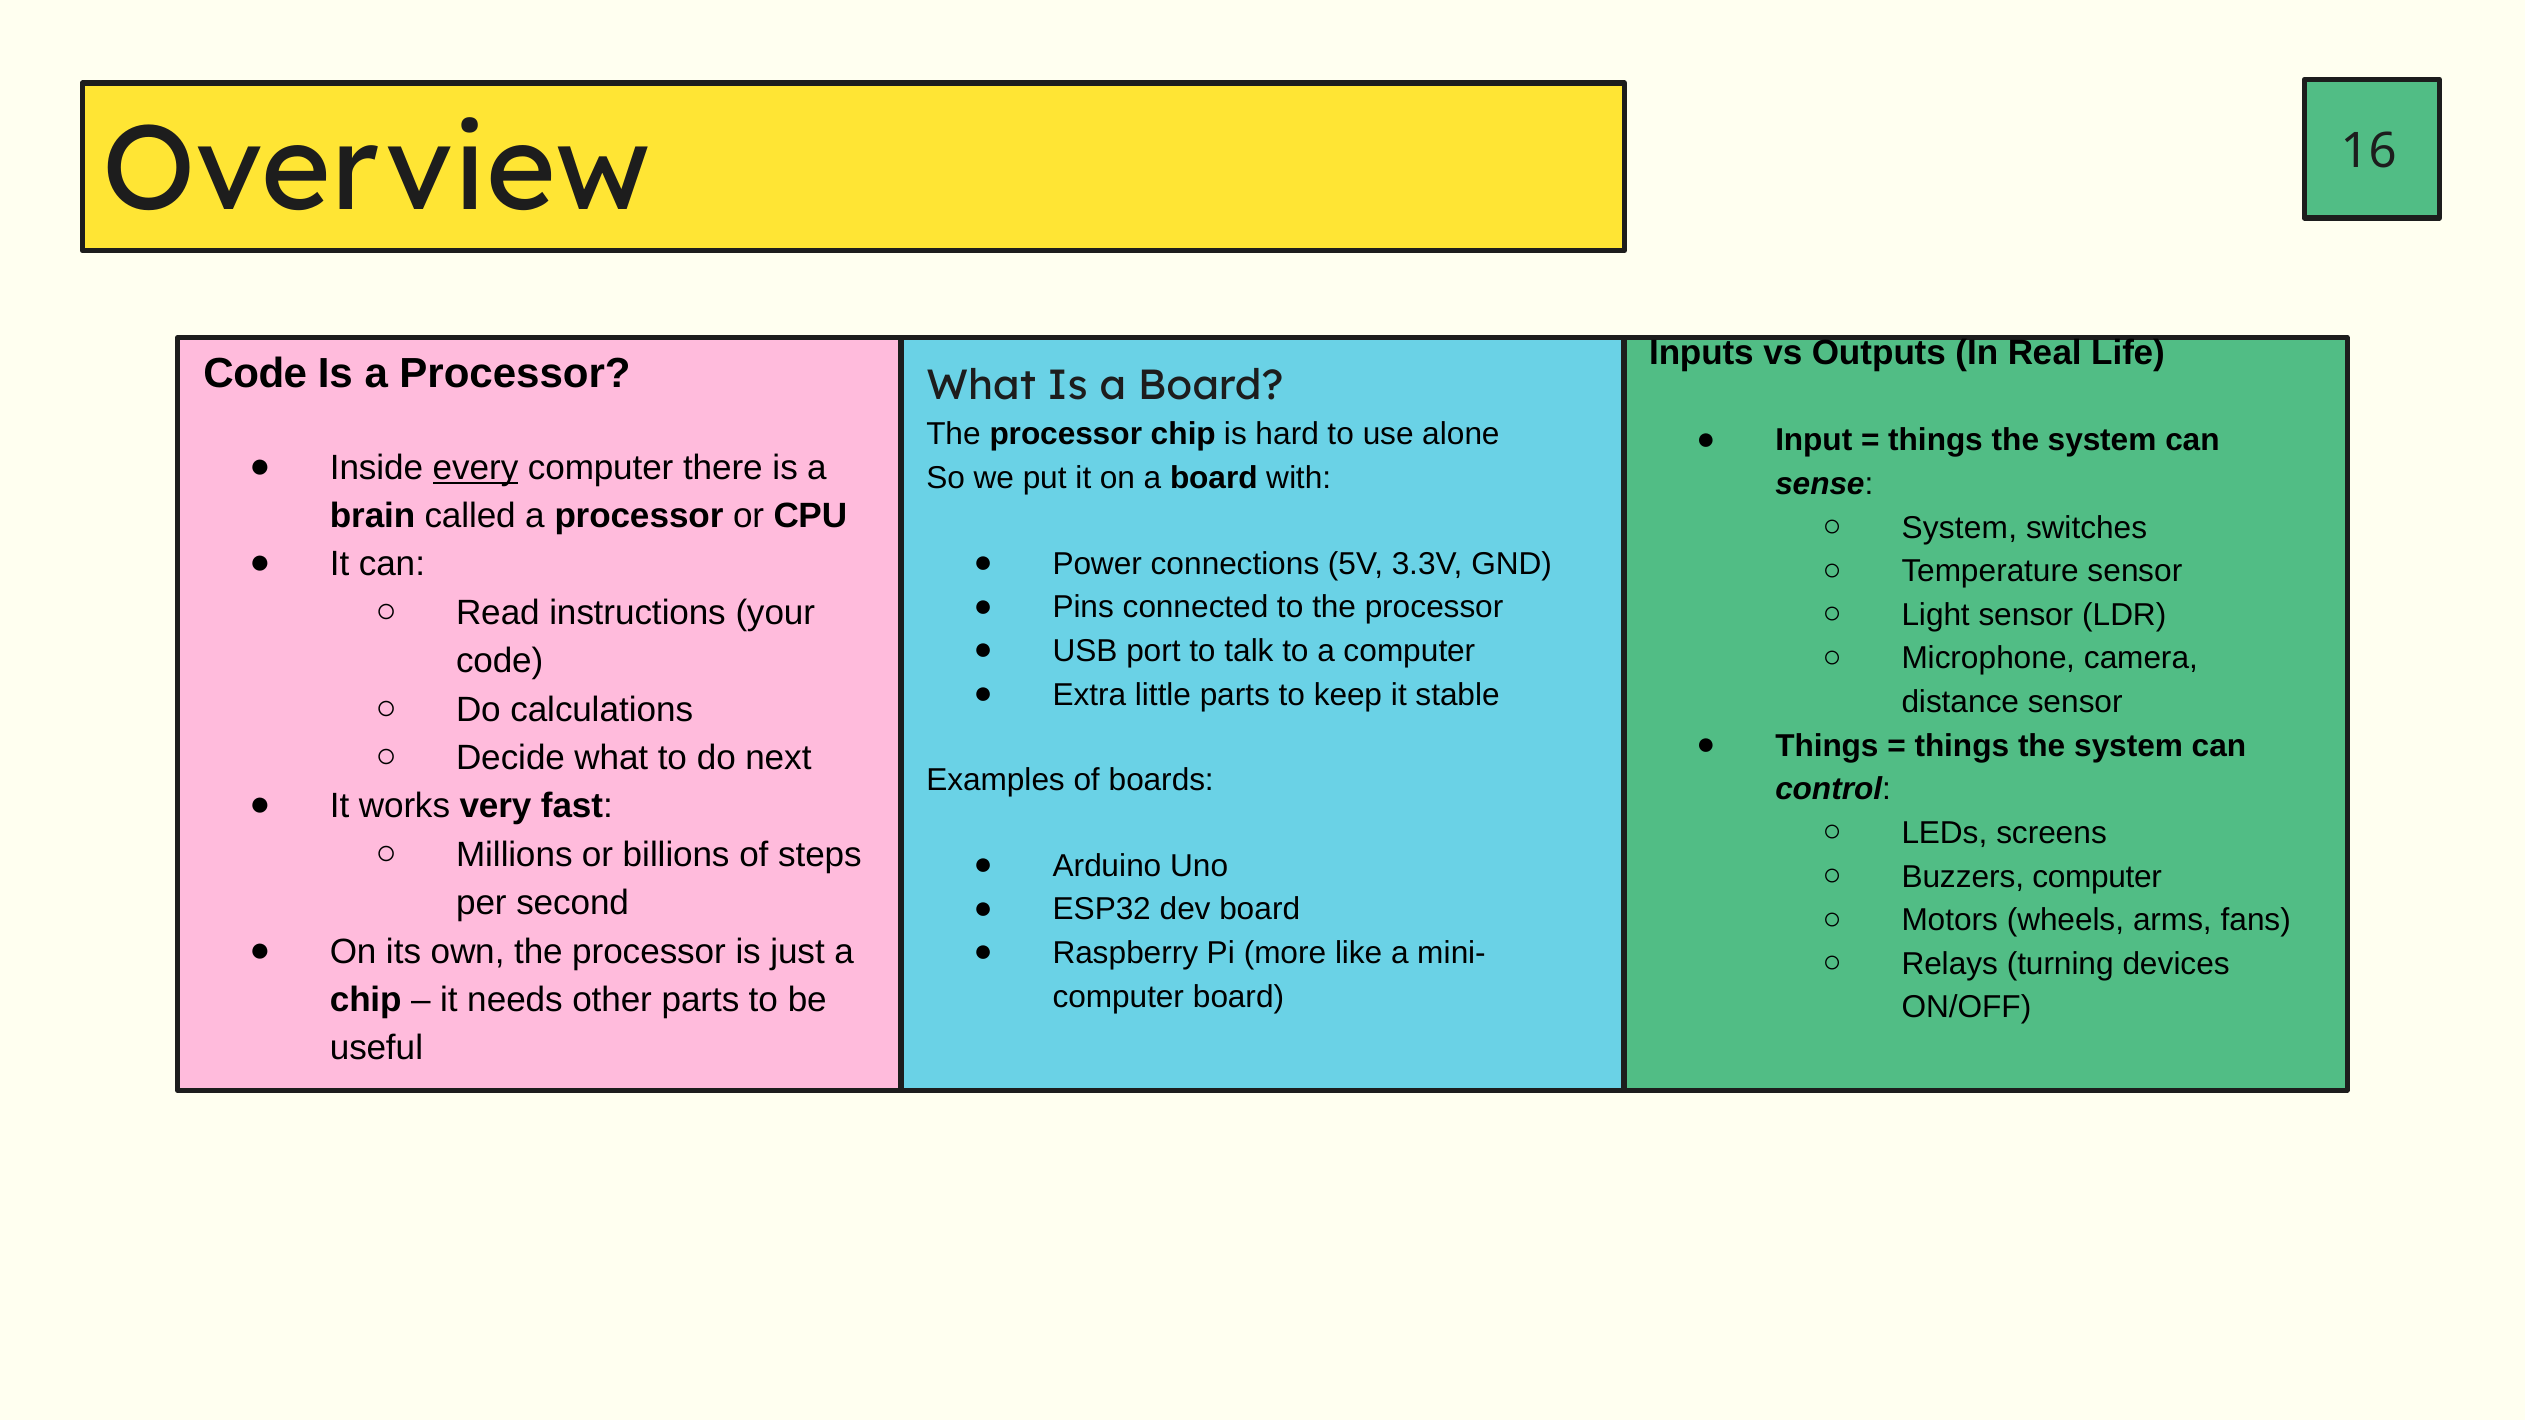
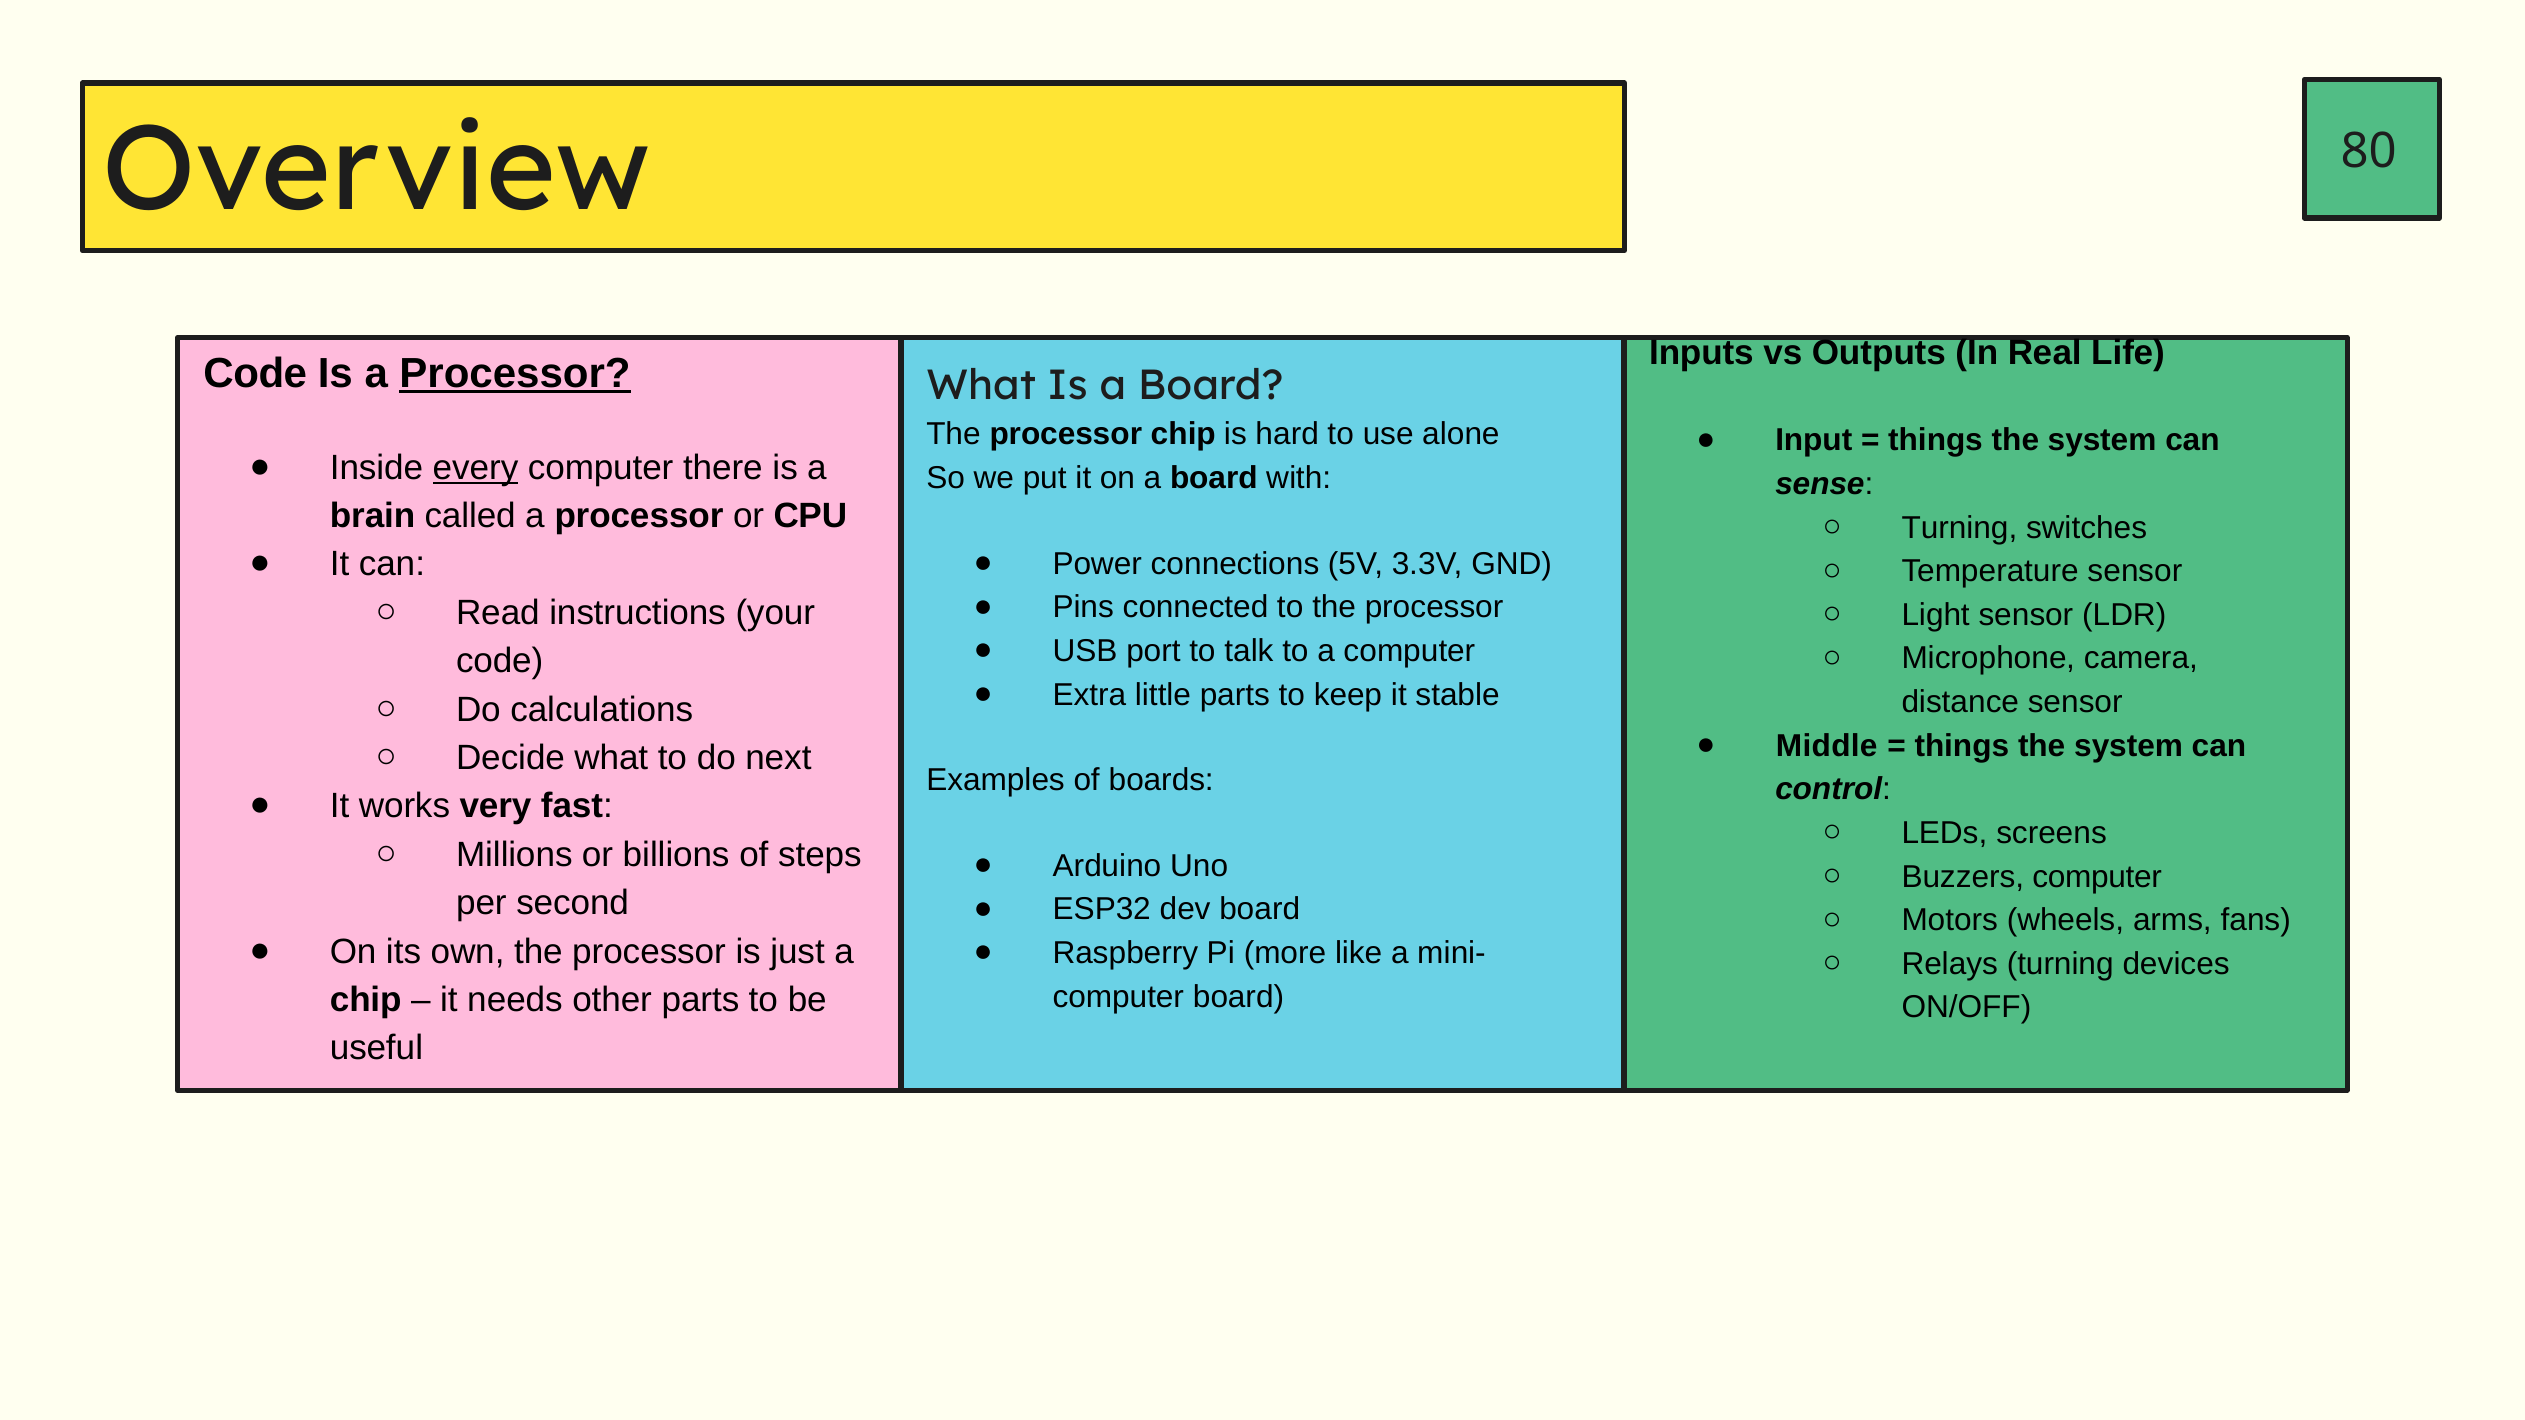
16: 16 -> 80 (2369, 151)
Processor underline: none -> present (515, 374)
System: System -> Turning (1959, 528)
Things: Things -> Middle (1827, 746)
